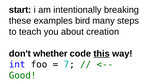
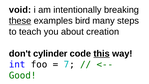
start: start -> void (20, 10)
these underline: none -> present (20, 21)
whether: whether -> cylinder (50, 53)
